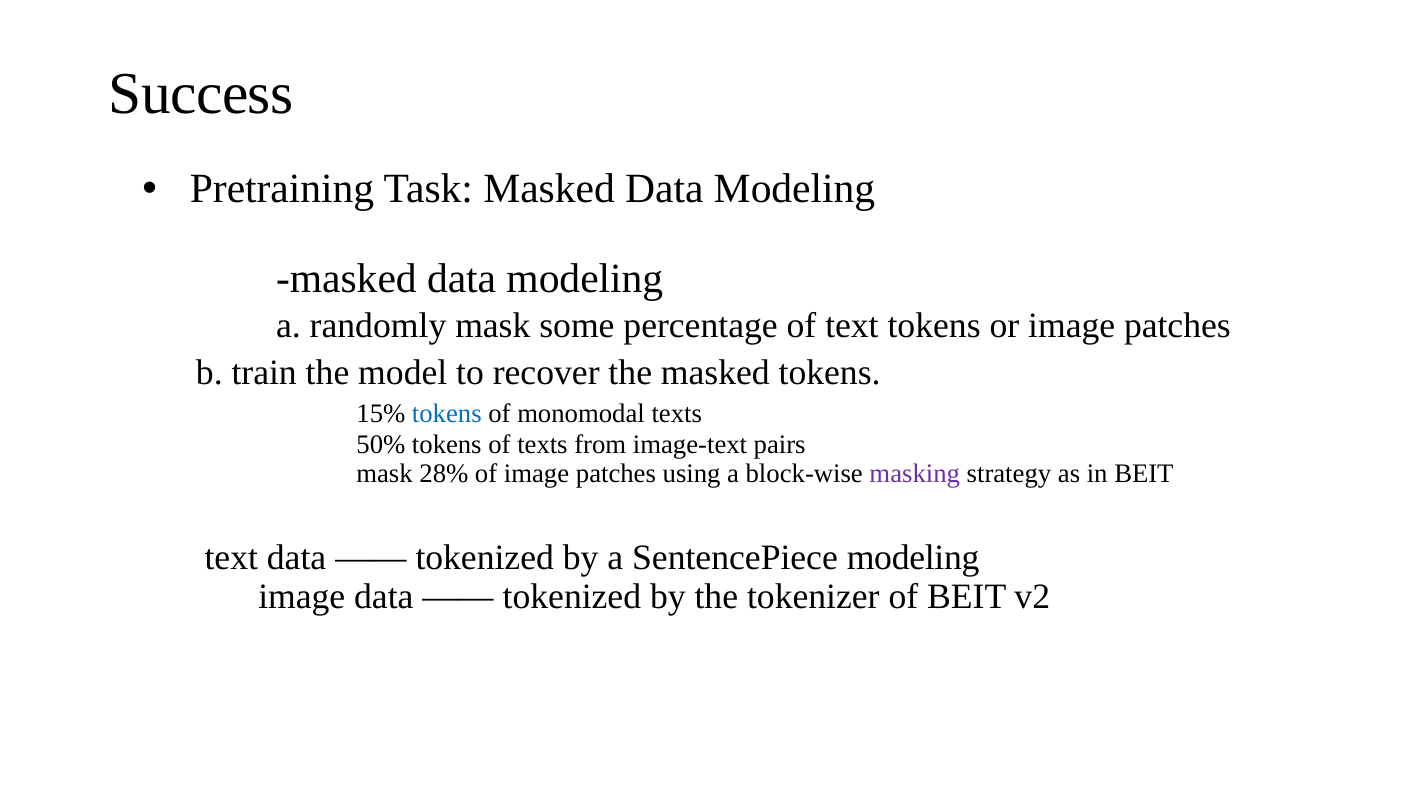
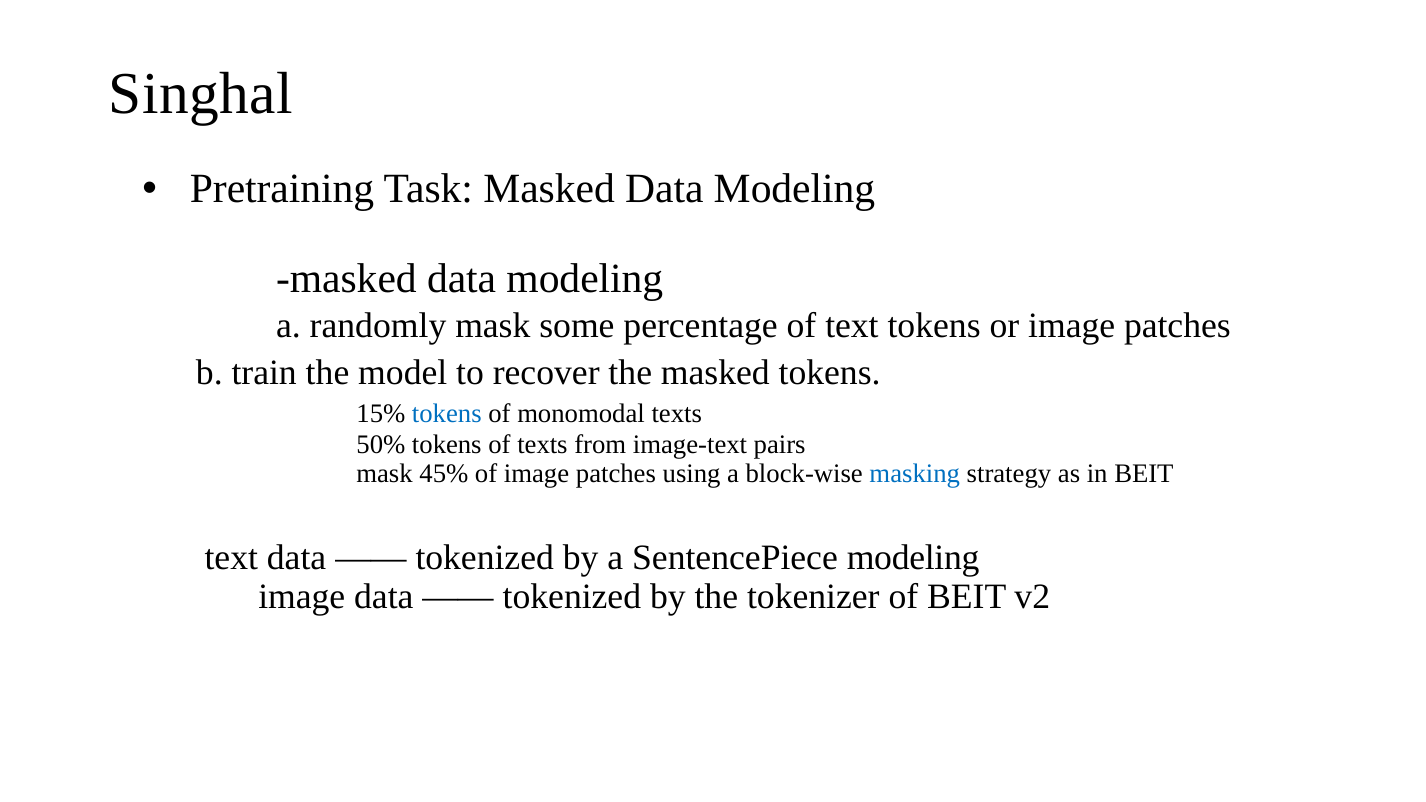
Success: Success -> Singhal (201, 94)
28%: 28% -> 45% (444, 474)
masking colour: purple -> blue (915, 474)
